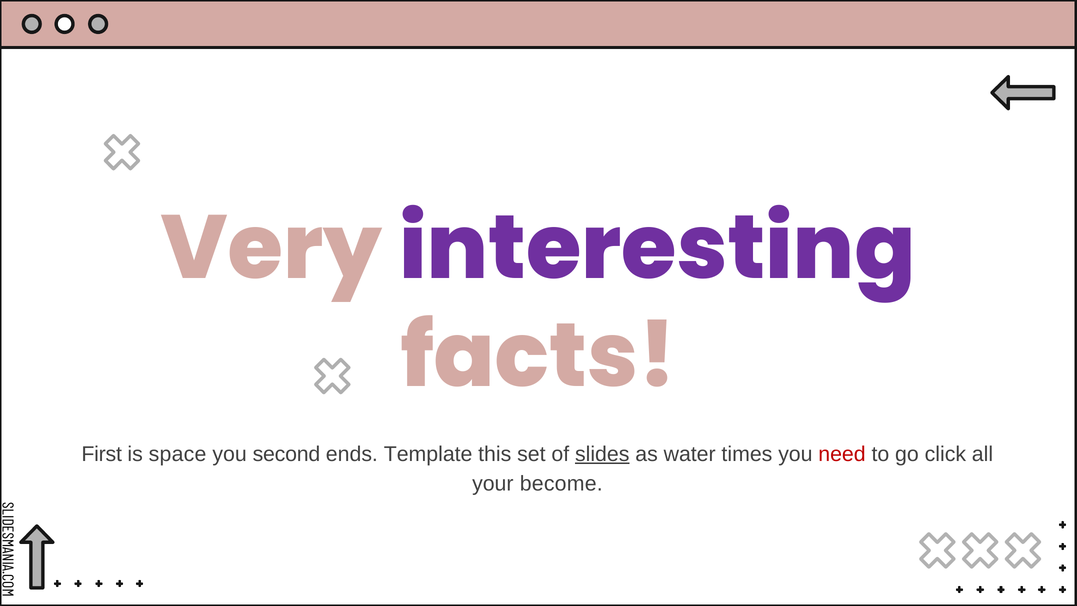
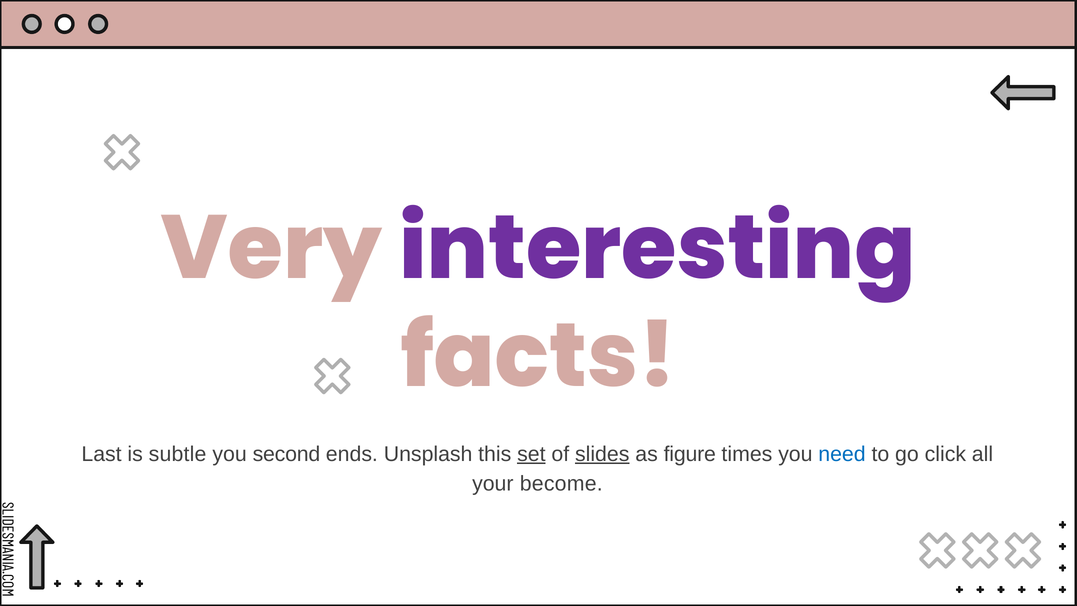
First: First -> Last (102, 454)
space: space -> subtle (178, 454)
Template: Template -> Unsplash (428, 454)
set underline: none -> present (531, 454)
water: water -> figure (690, 454)
need colour: red -> blue (842, 454)
